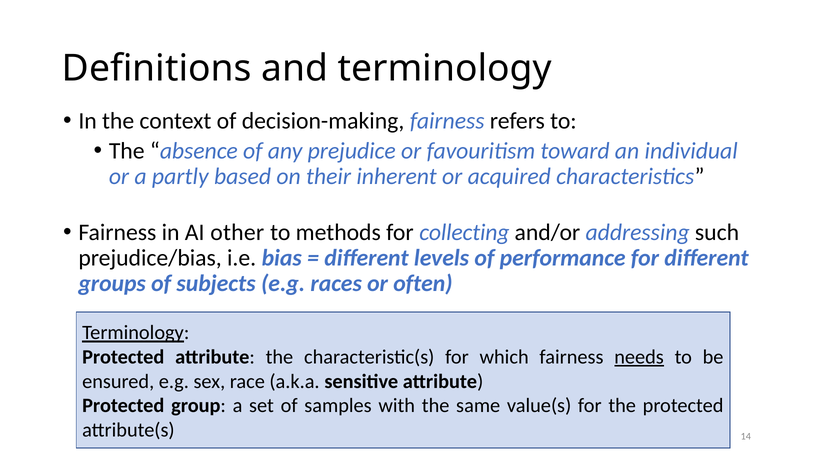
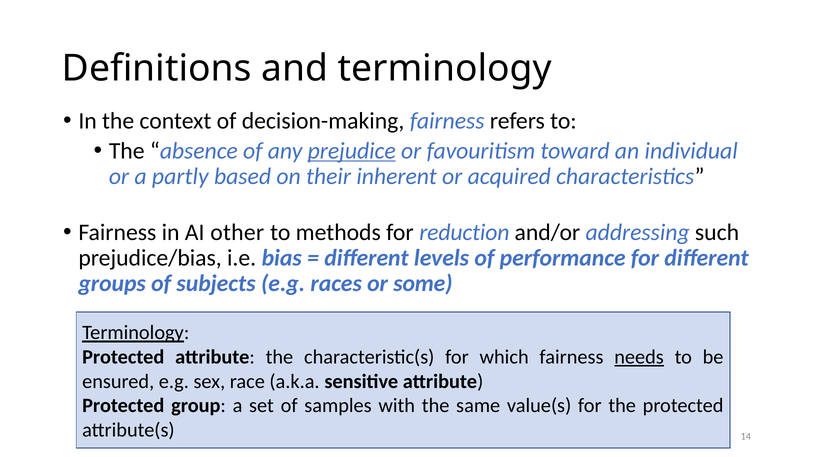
prejudice underline: none -> present (352, 151)
collecting: collecting -> reduction (464, 233)
often: often -> some (423, 284)
